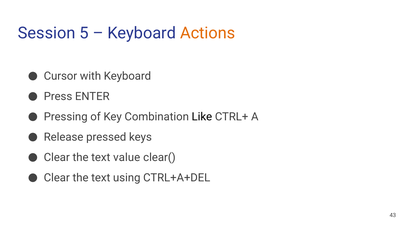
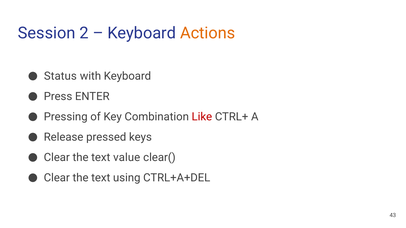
5: 5 -> 2 (84, 33)
Cursor: Cursor -> Status (60, 76)
Like colour: black -> red (202, 117)
